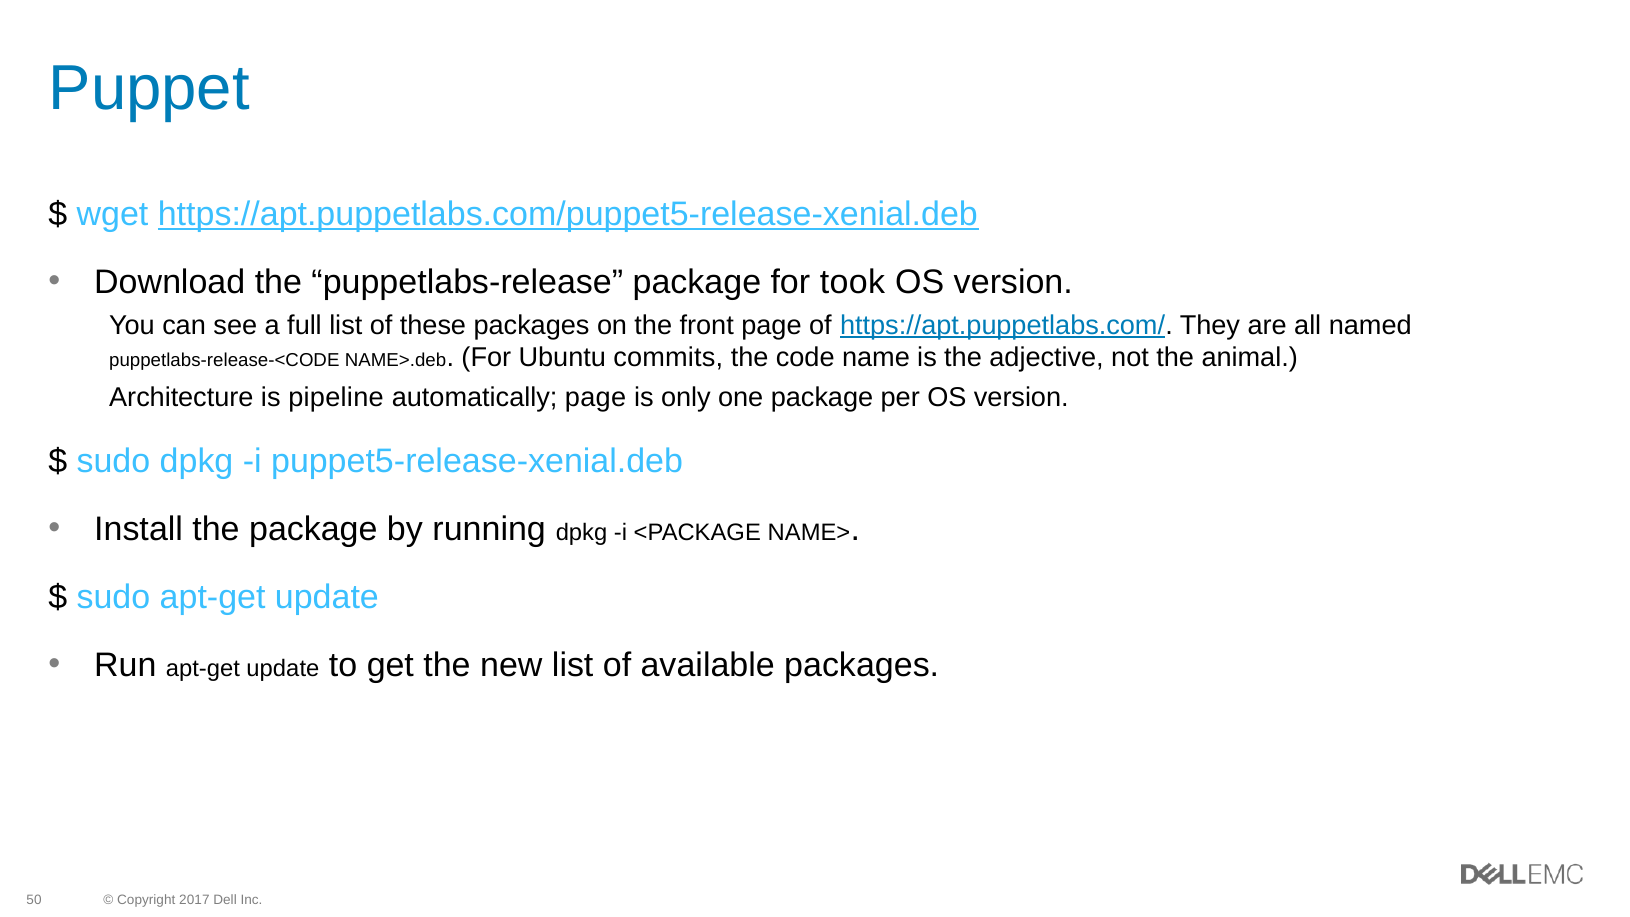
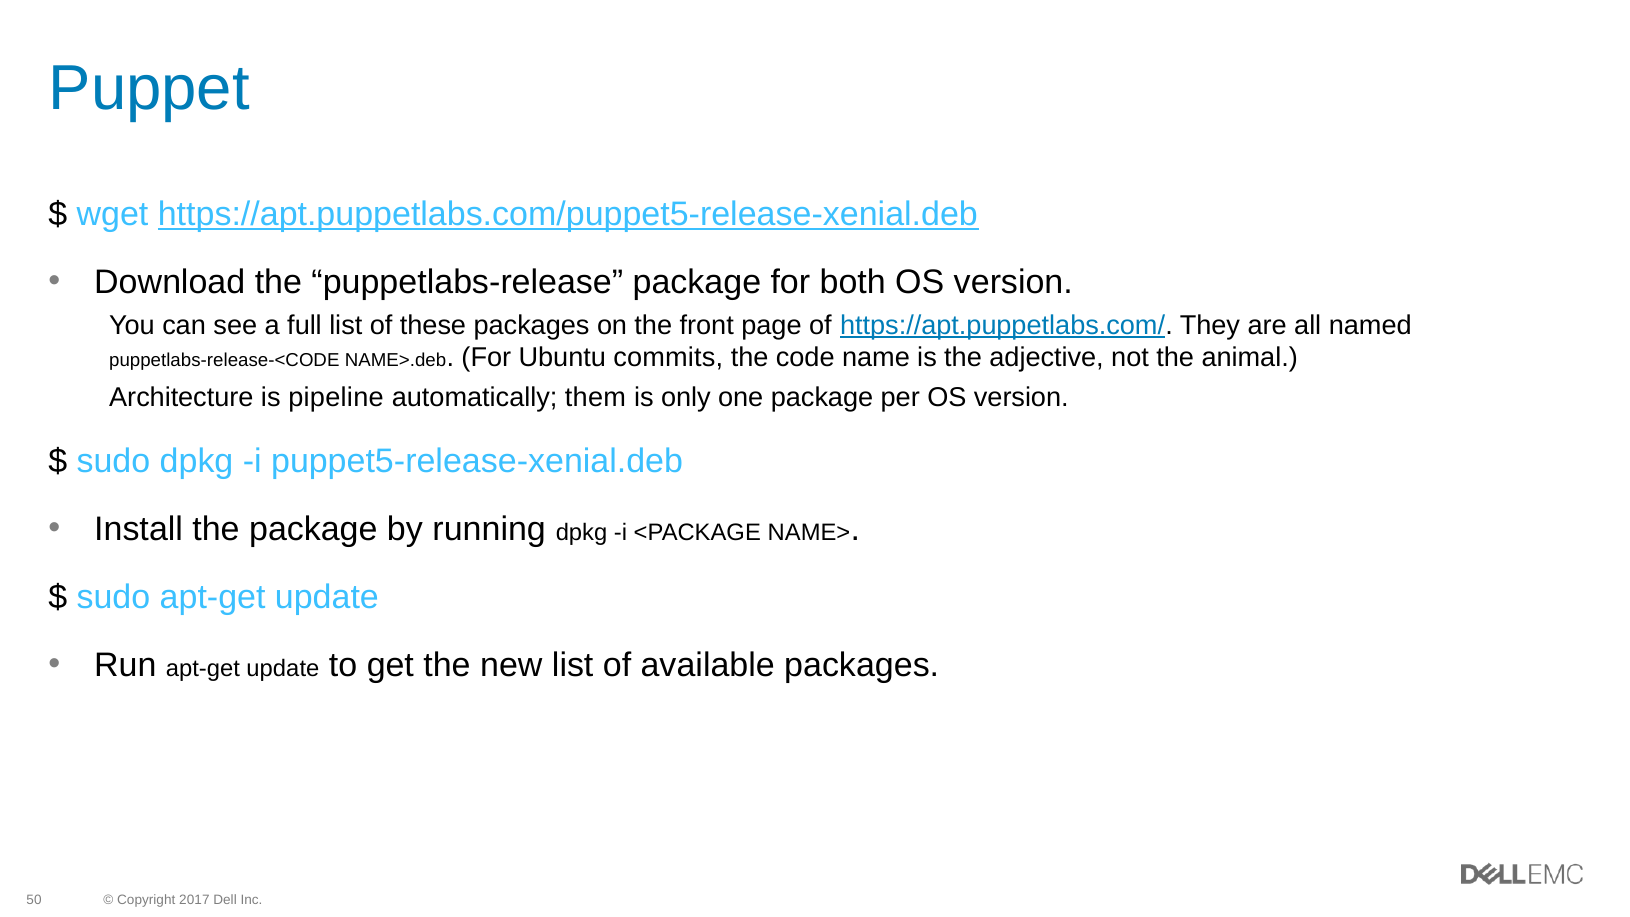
took: took -> both (853, 282)
automatically page: page -> them (596, 397)
